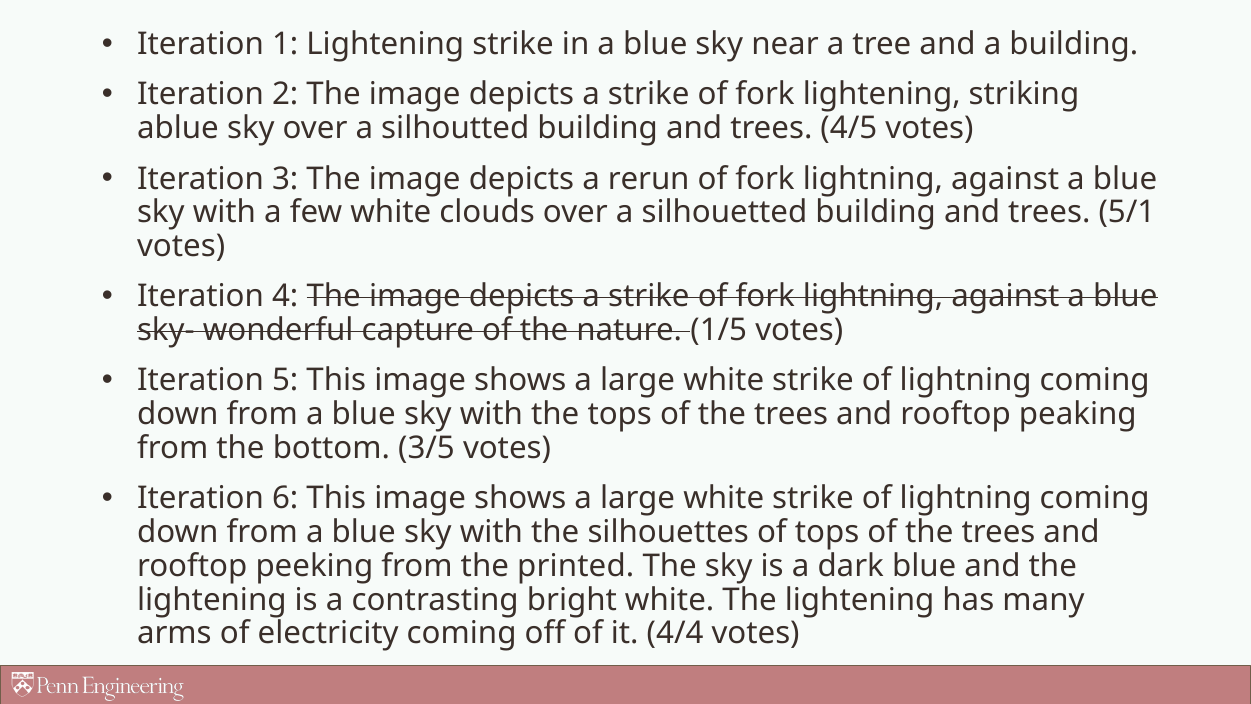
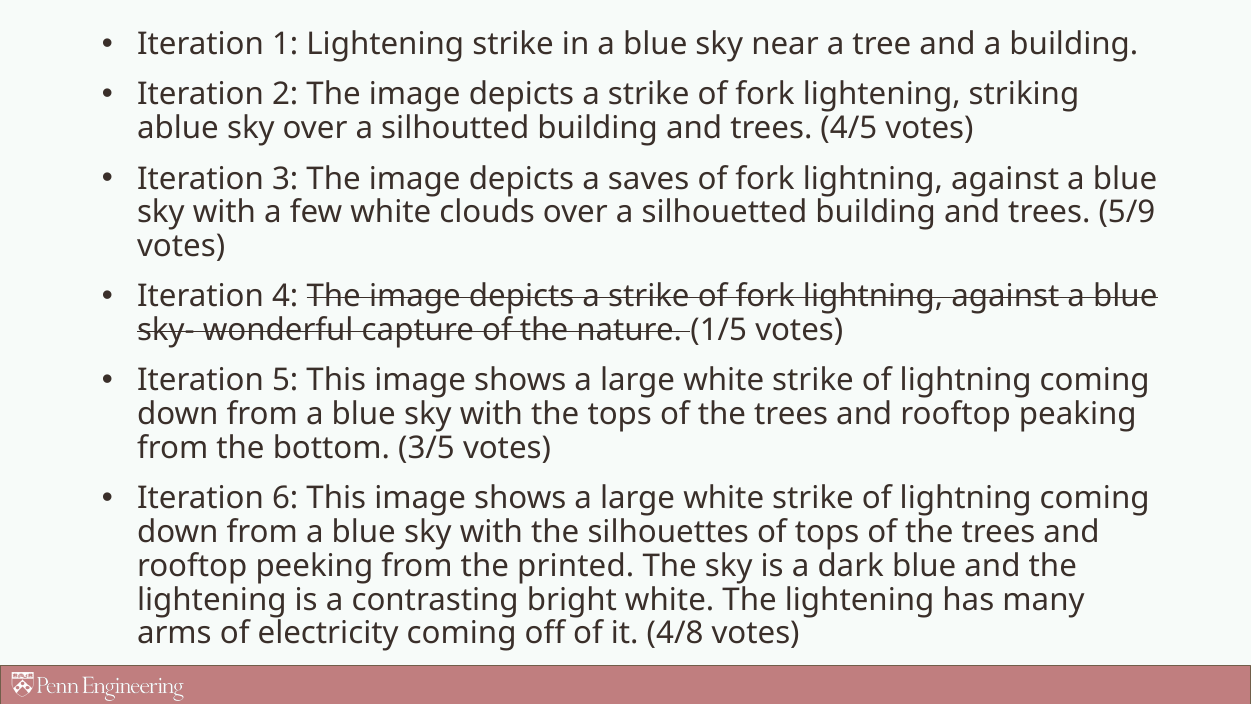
rerun: rerun -> saves (649, 179)
5/1: 5/1 -> 5/9 (1127, 212)
4/4: 4/4 -> 4/8 (675, 633)
